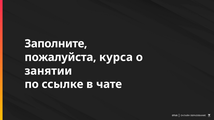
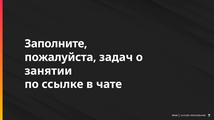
курса: курса -> задач (116, 57)
